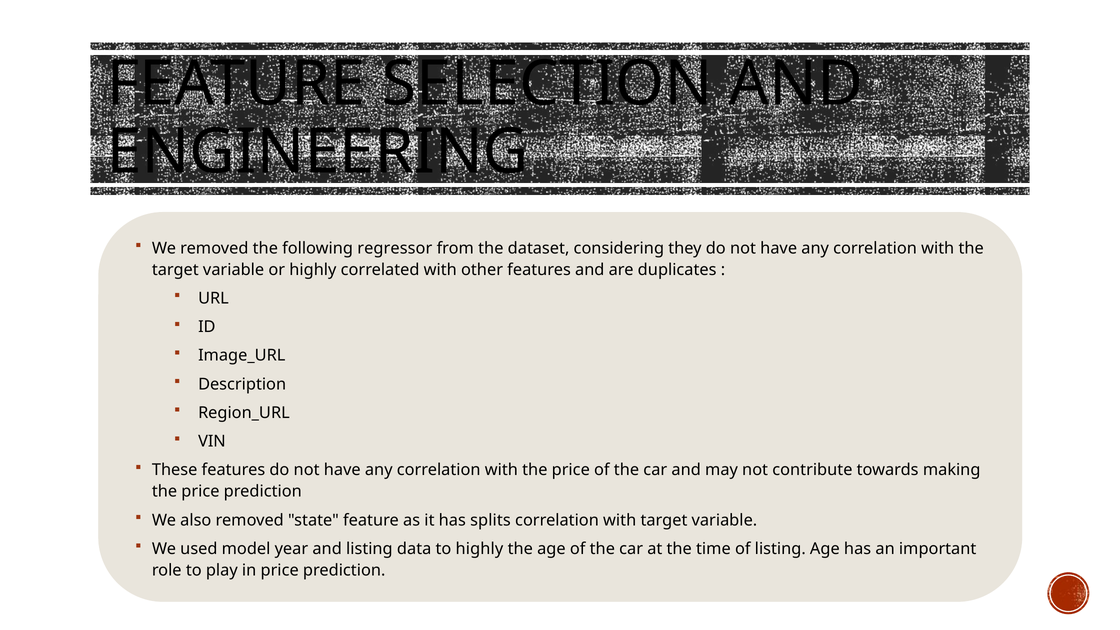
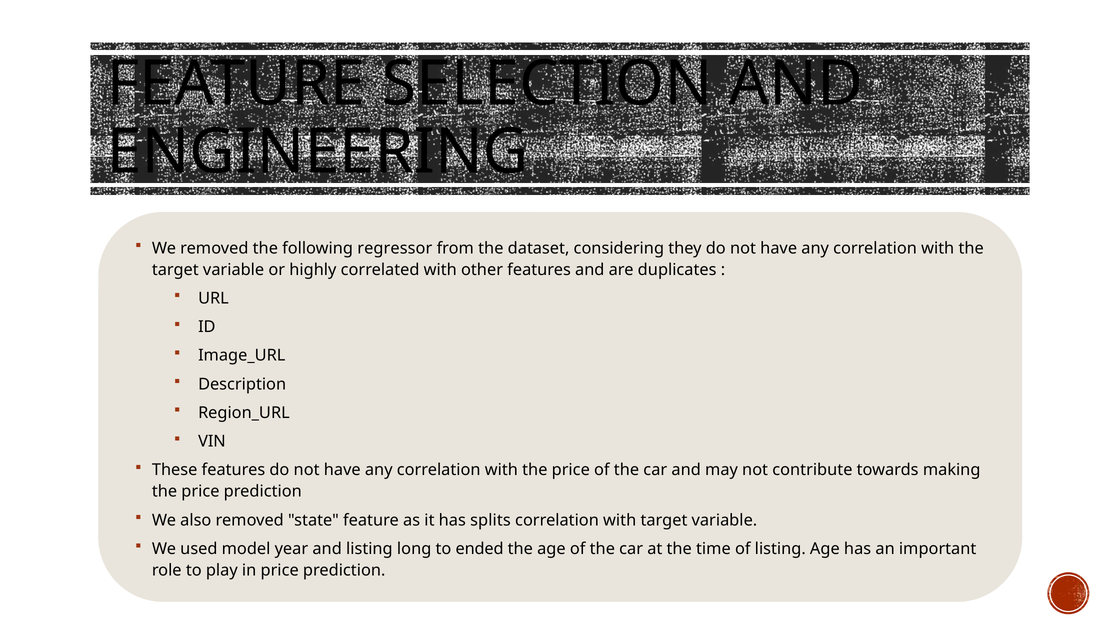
data: data -> long (414, 549)
to highly: highly -> ended (480, 549)
